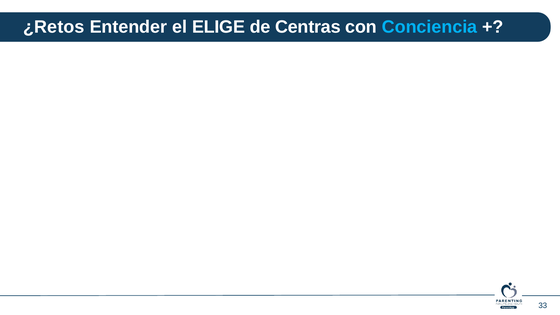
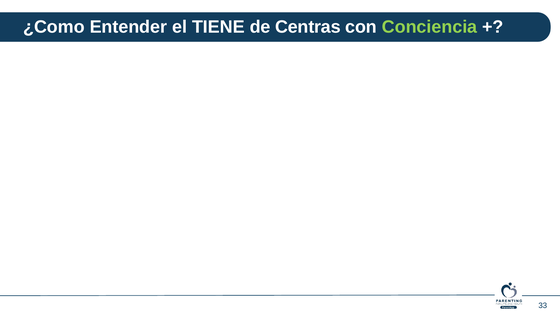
¿Retos: ¿Retos -> ¿Como (54, 27)
ELIGE: ELIGE -> TIENE (218, 27)
Conciencia colour: light blue -> light green (430, 27)
